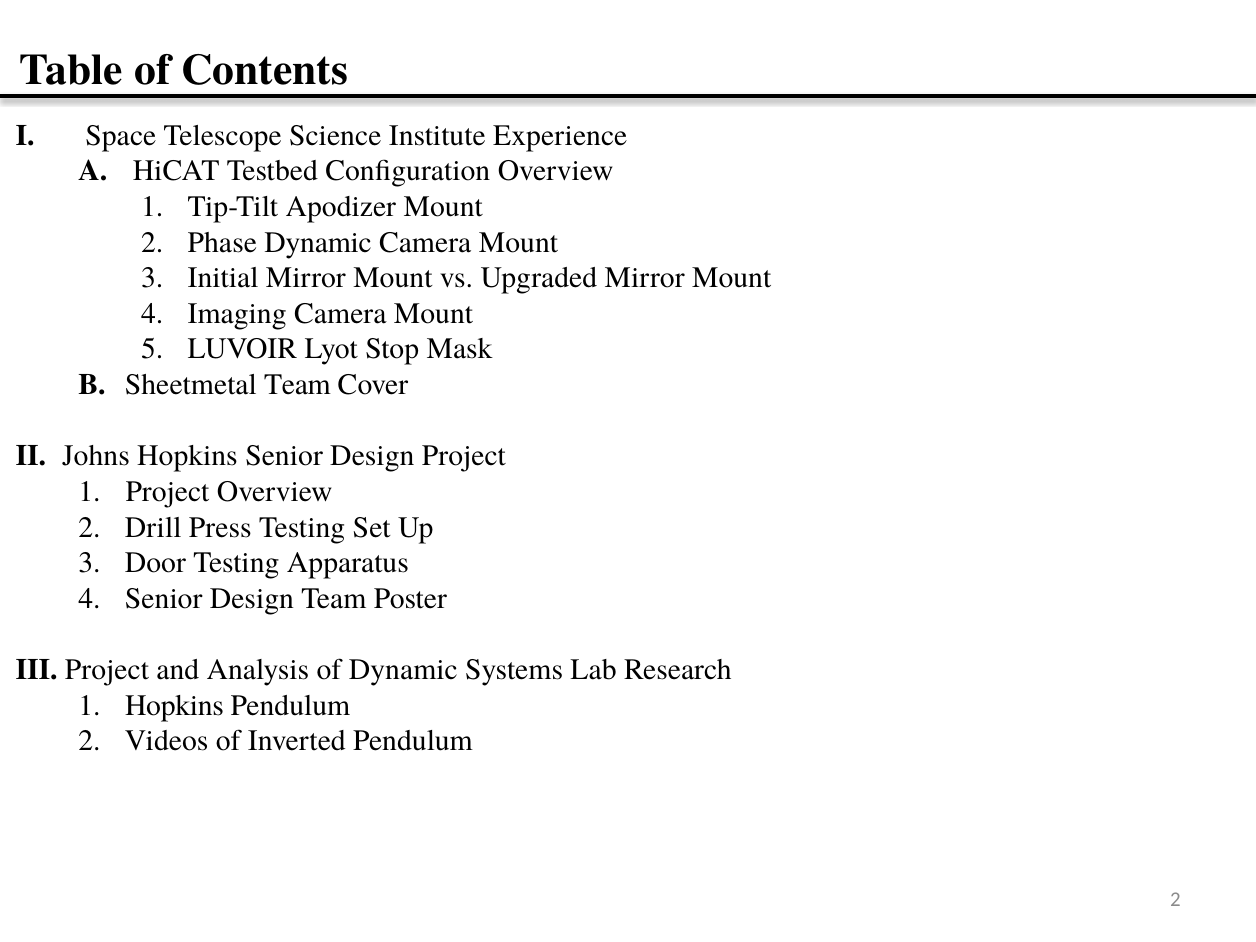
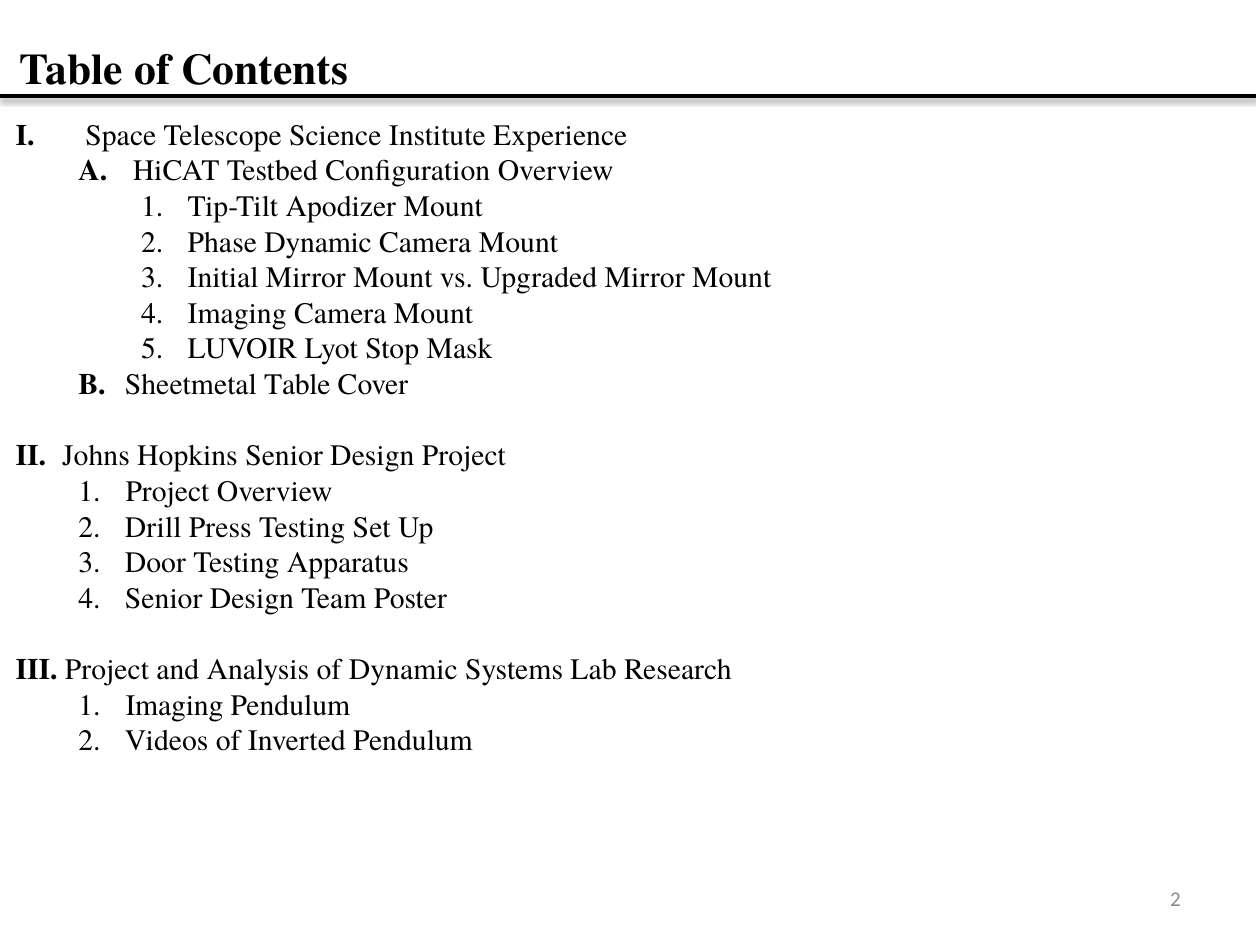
Sheetmetal Team: Team -> Table (297, 385)
Hopkins: Hopkins -> Imaging (174, 705)
